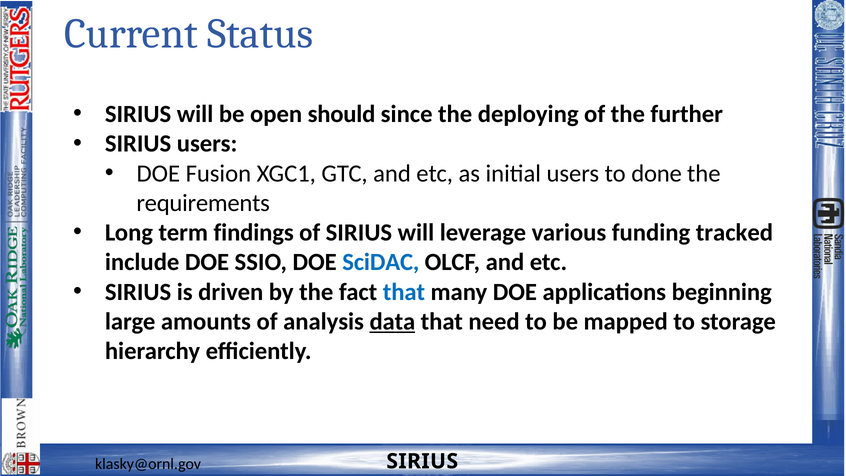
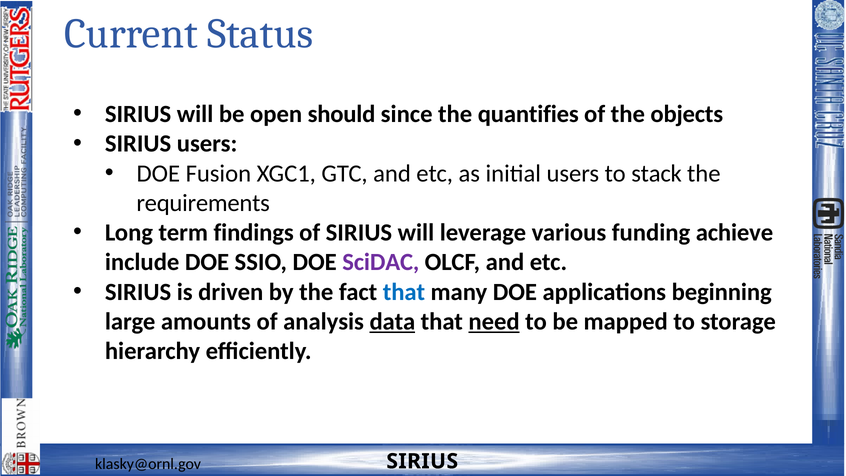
deploying: deploying -> quantifies (528, 114)
further: further -> objects (687, 114)
done: done -> stack (657, 173)
tracked: tracked -> achieve (734, 233)
SciDAC colour: blue -> purple (381, 262)
need underline: none -> present (494, 321)
